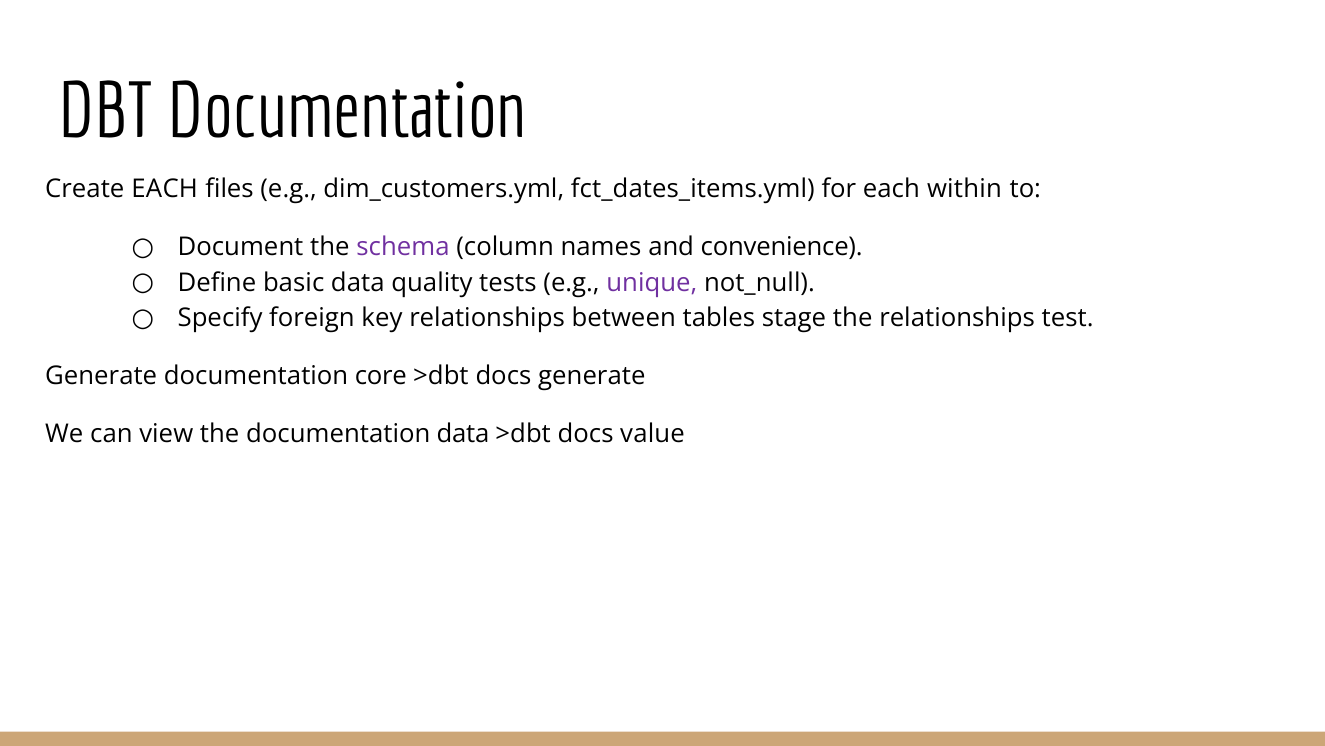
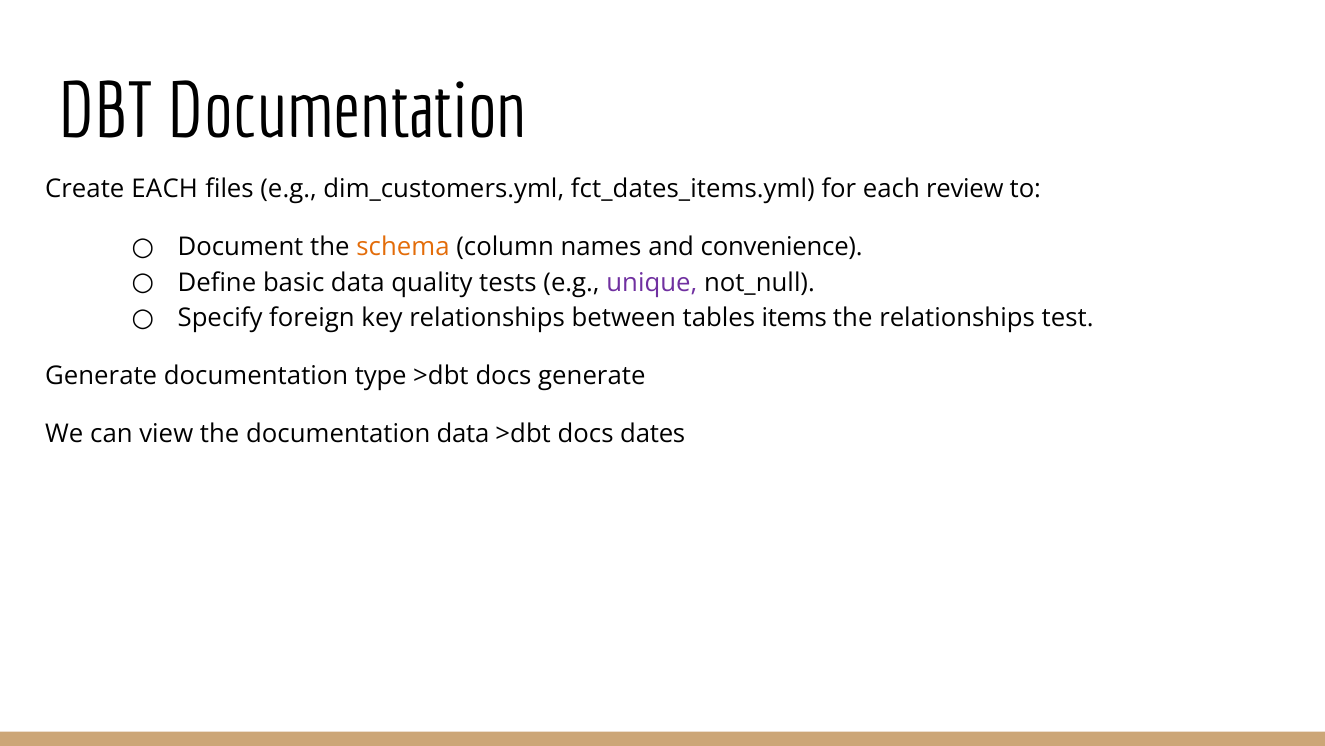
within: within -> review (965, 189)
schema colour: purple -> orange (403, 247)
stage: stage -> items (794, 318)
core: core -> type (381, 376)
value: value -> dates (653, 433)
